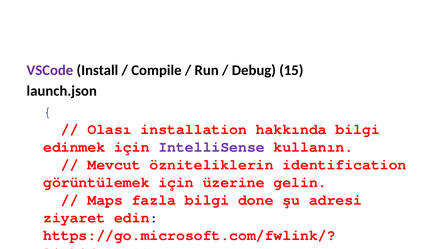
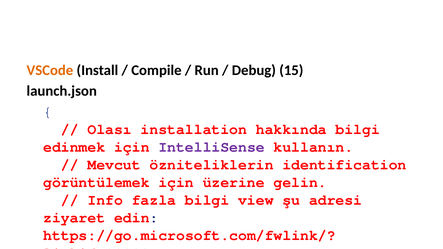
VSCode colour: purple -> orange (50, 70)
Maps: Maps -> Info (105, 200)
done: done -> view (256, 200)
